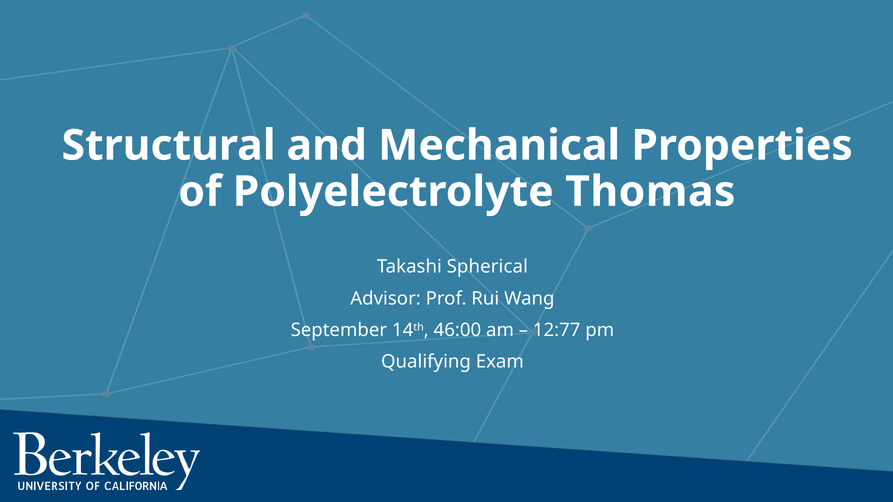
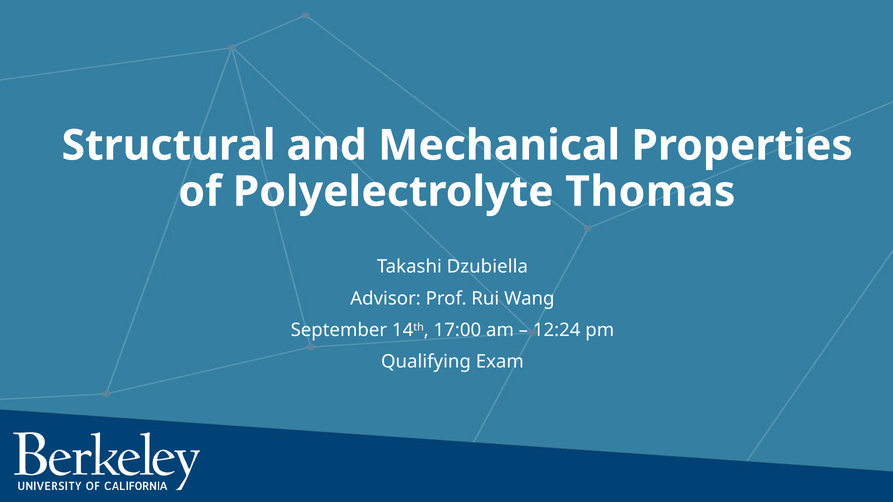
Spherical: Spherical -> Dzubiella (487, 267)
46:00: 46:00 -> 17:00 (457, 330)
12:77: 12:77 -> 12:24 (557, 330)
